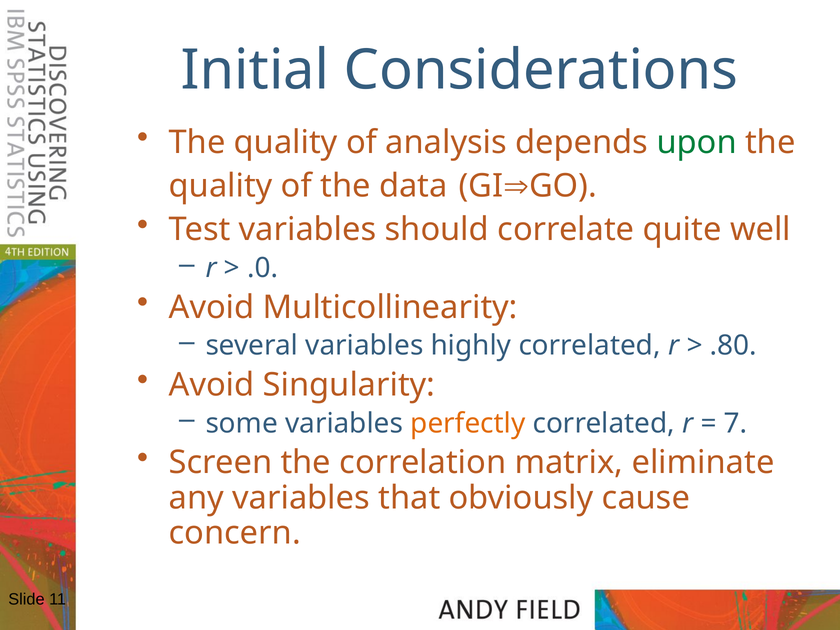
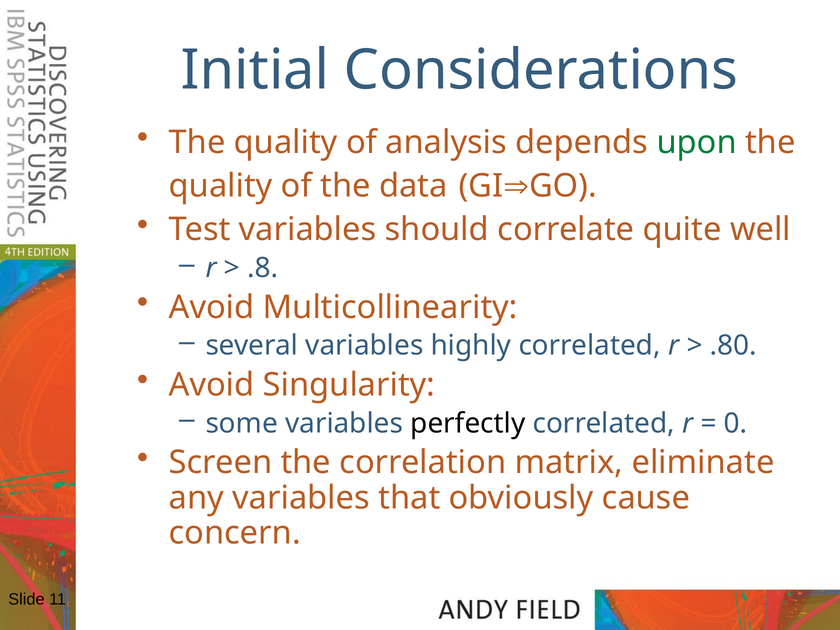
.0: .0 -> .8 (263, 268)
perfectly colour: orange -> black (468, 423)
7: 7 -> 0 (736, 423)
